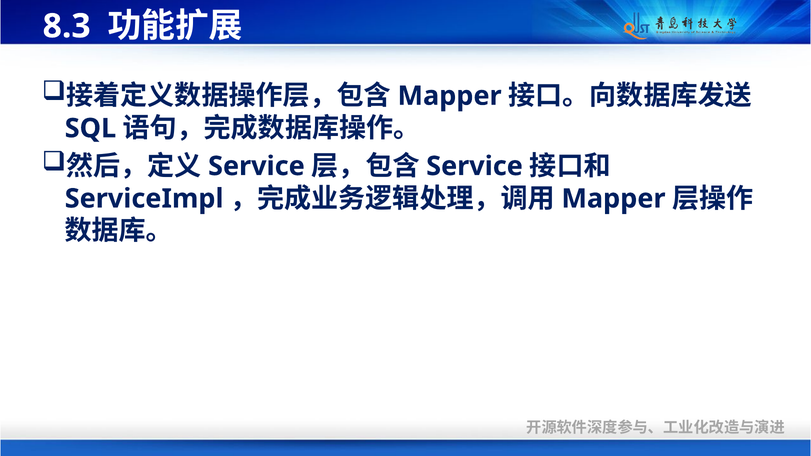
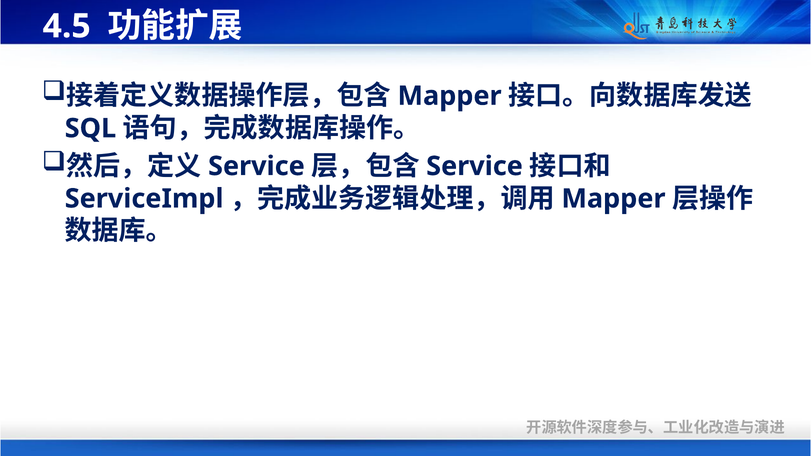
8.3: 8.3 -> 4.5 (67, 26)
